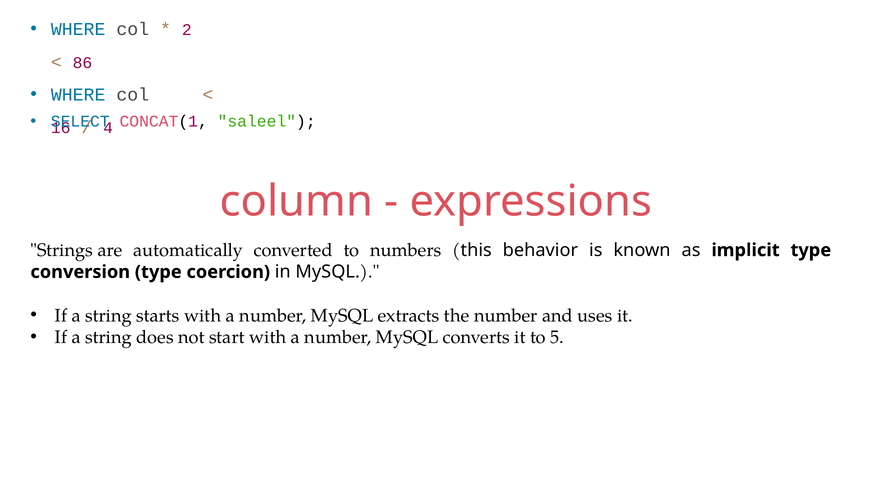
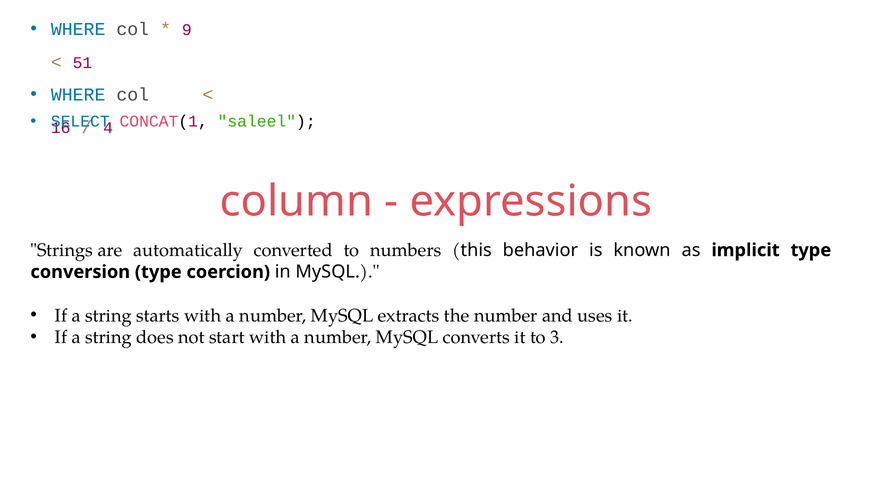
2: 2 -> 9 (187, 30)
86: 86 -> 51 (82, 63)
5: 5 -> 3 (557, 338)
